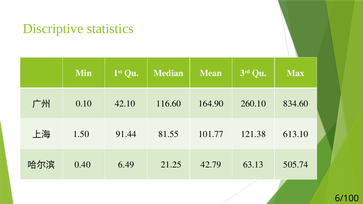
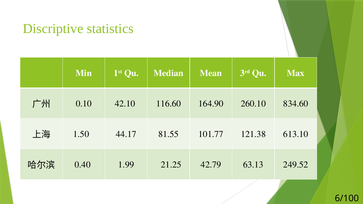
91.44: 91.44 -> 44.17 (126, 134)
6.49: 6.49 -> 1.99 (126, 165)
505.74: 505.74 -> 249.52 (296, 165)
